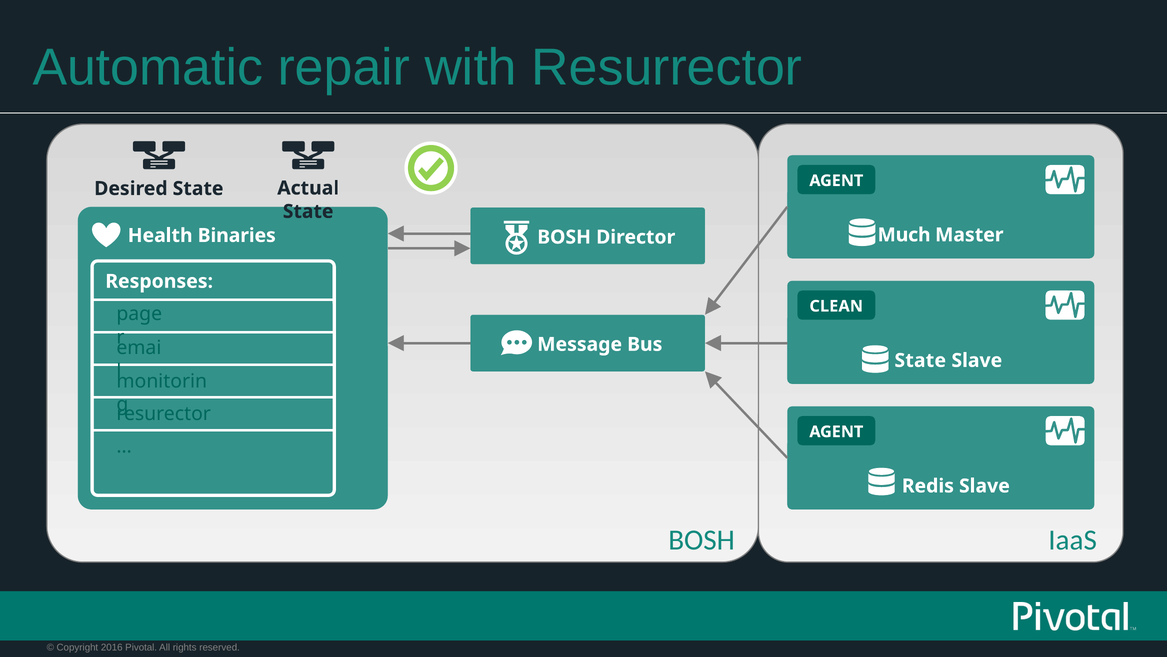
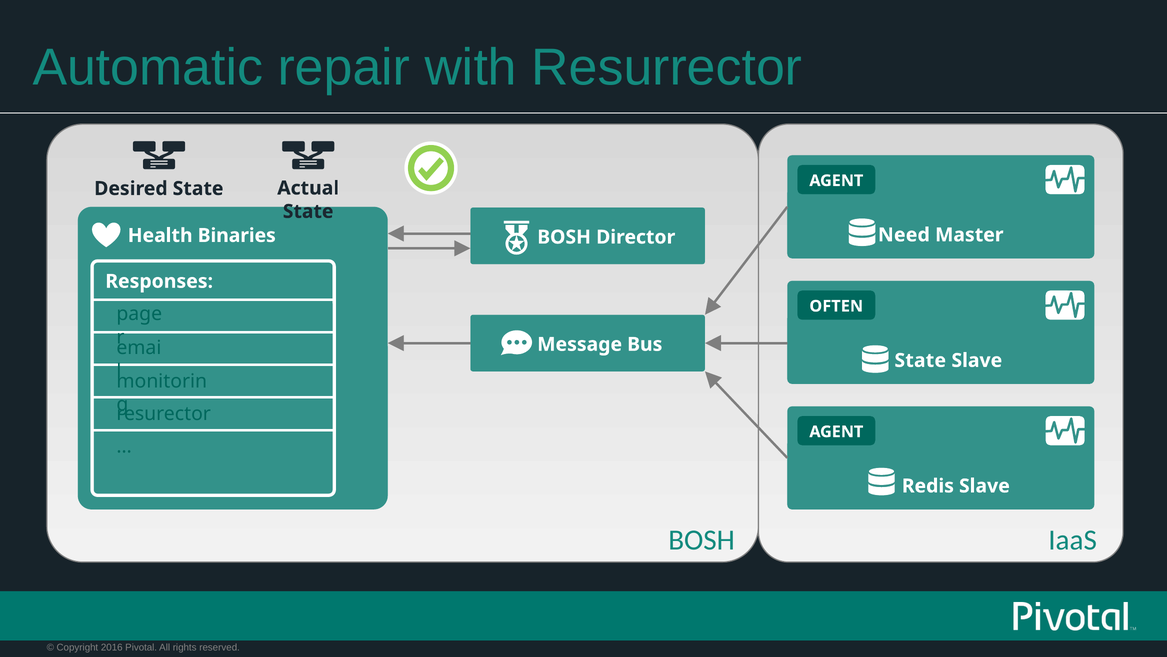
Much: Much -> Need (904, 235)
CLEAN: CLEAN -> OFTEN (836, 306)
